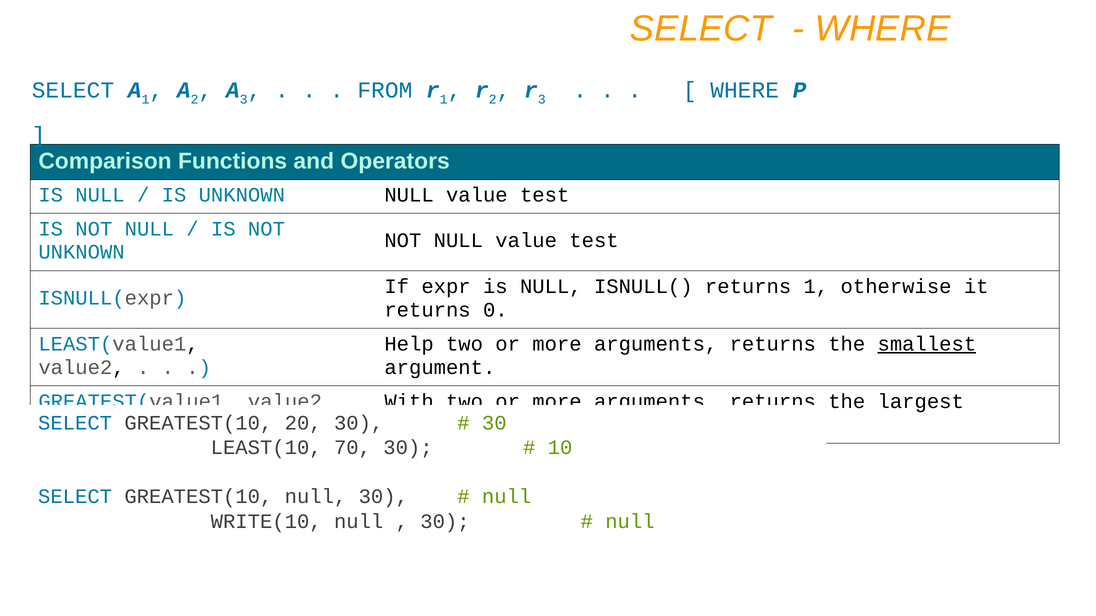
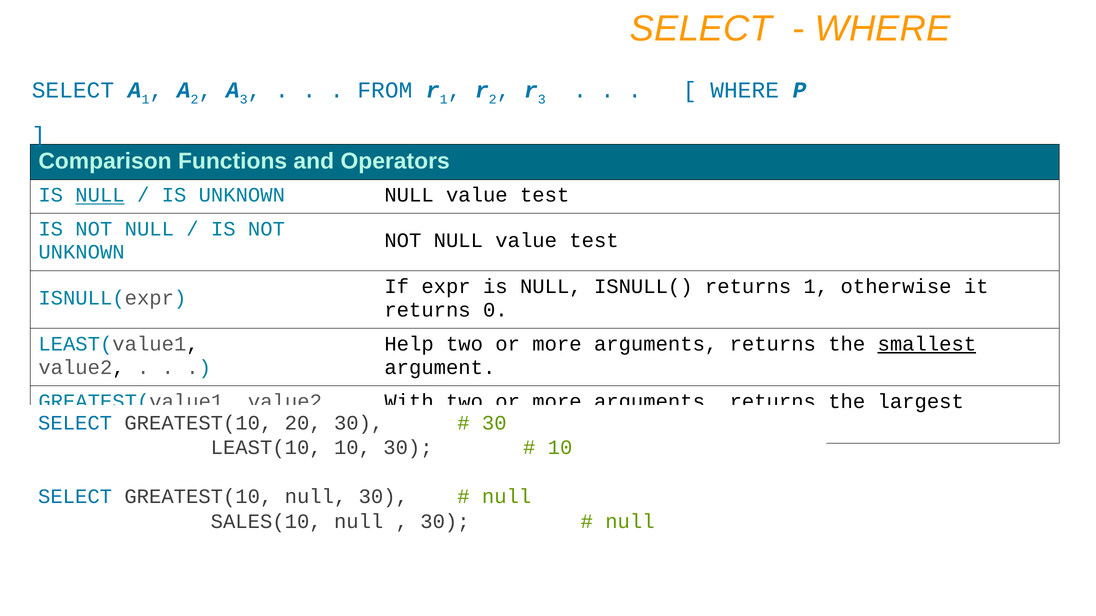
NULL underline: none -> present (100, 195)
LEAST(10 70: 70 -> 10 (353, 448)
WRITE(10: WRITE(10 -> SALES(10 (266, 522)
